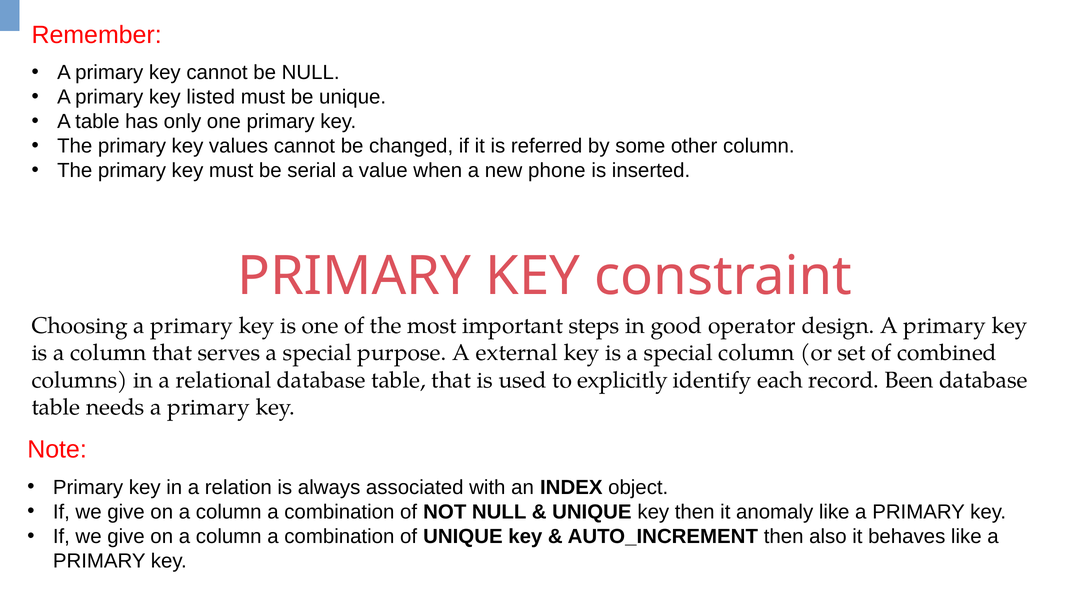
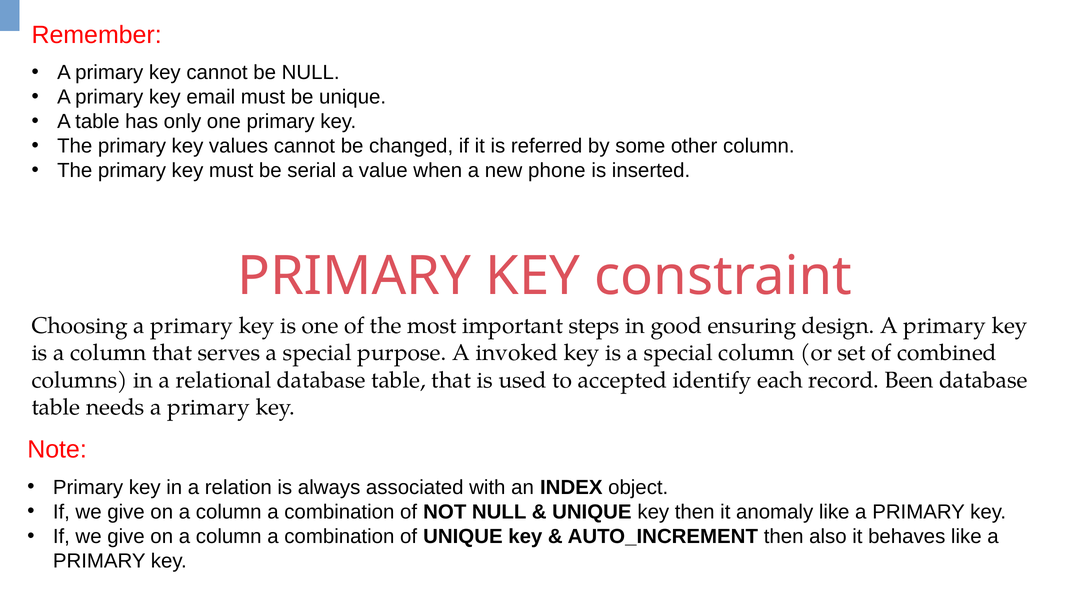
listed: listed -> email (211, 97)
operator: operator -> ensuring (752, 326)
external: external -> invoked (517, 353)
explicitly: explicitly -> accepted (622, 380)
